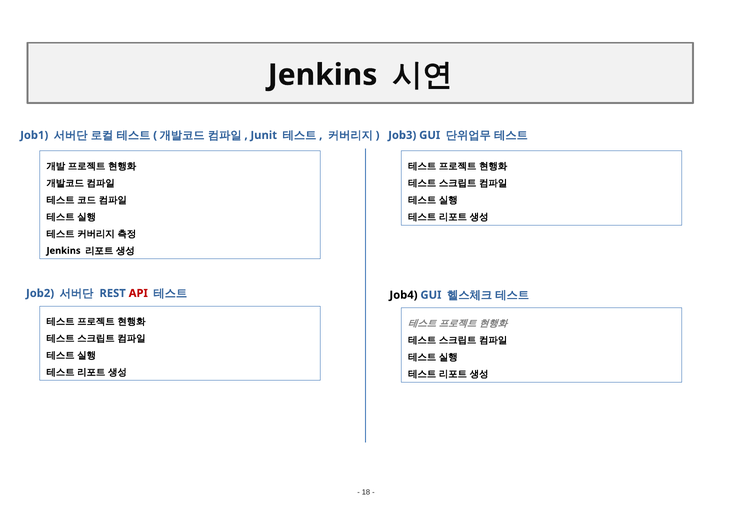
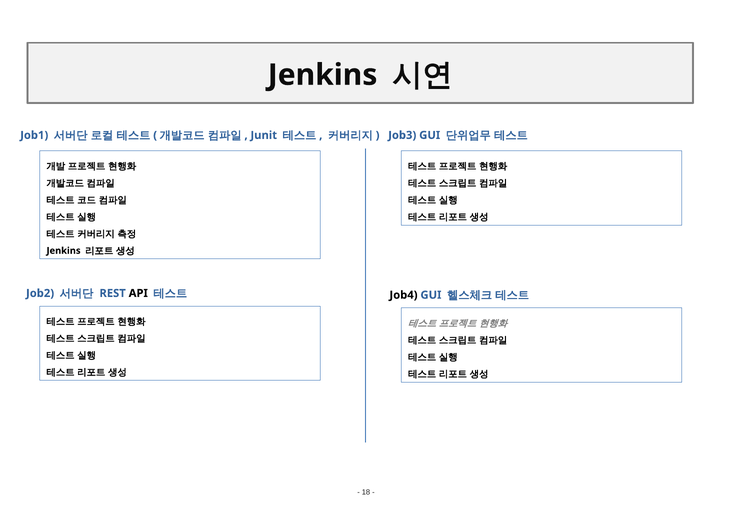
API colour: red -> black (138, 293)
